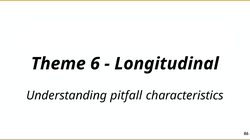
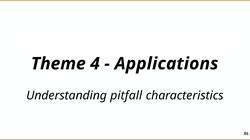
6: 6 -> 4 (95, 64)
Longitudinal: Longitudinal -> Applications (167, 64)
